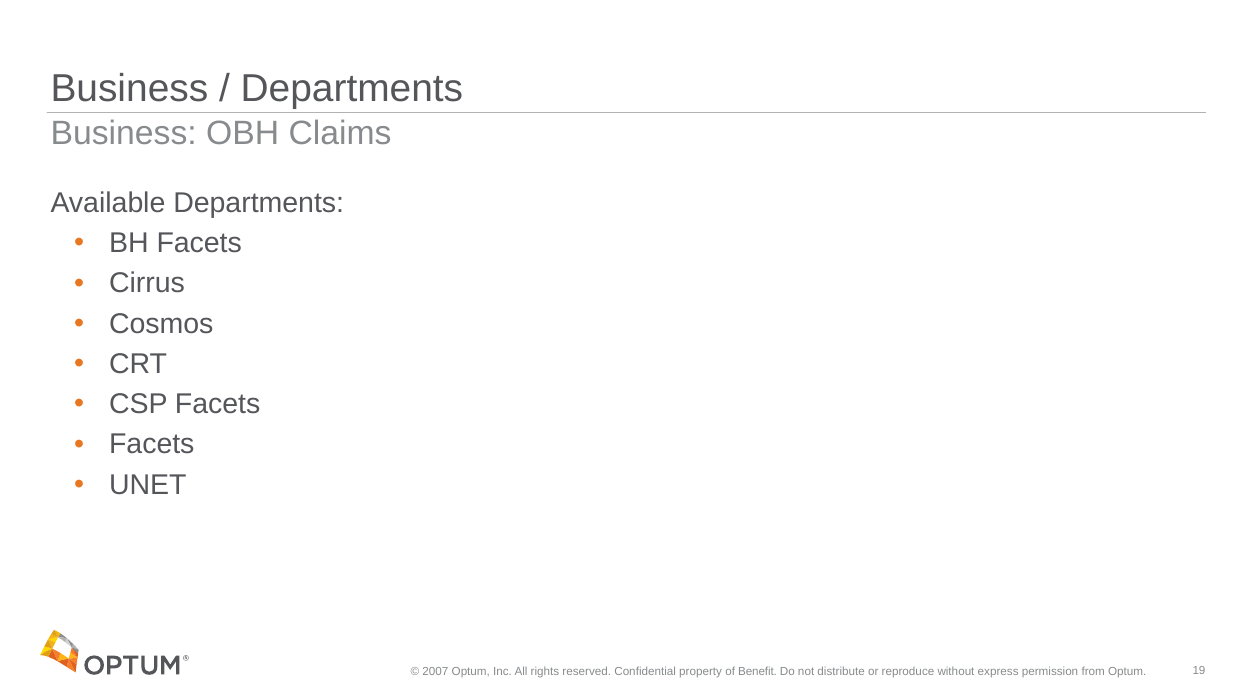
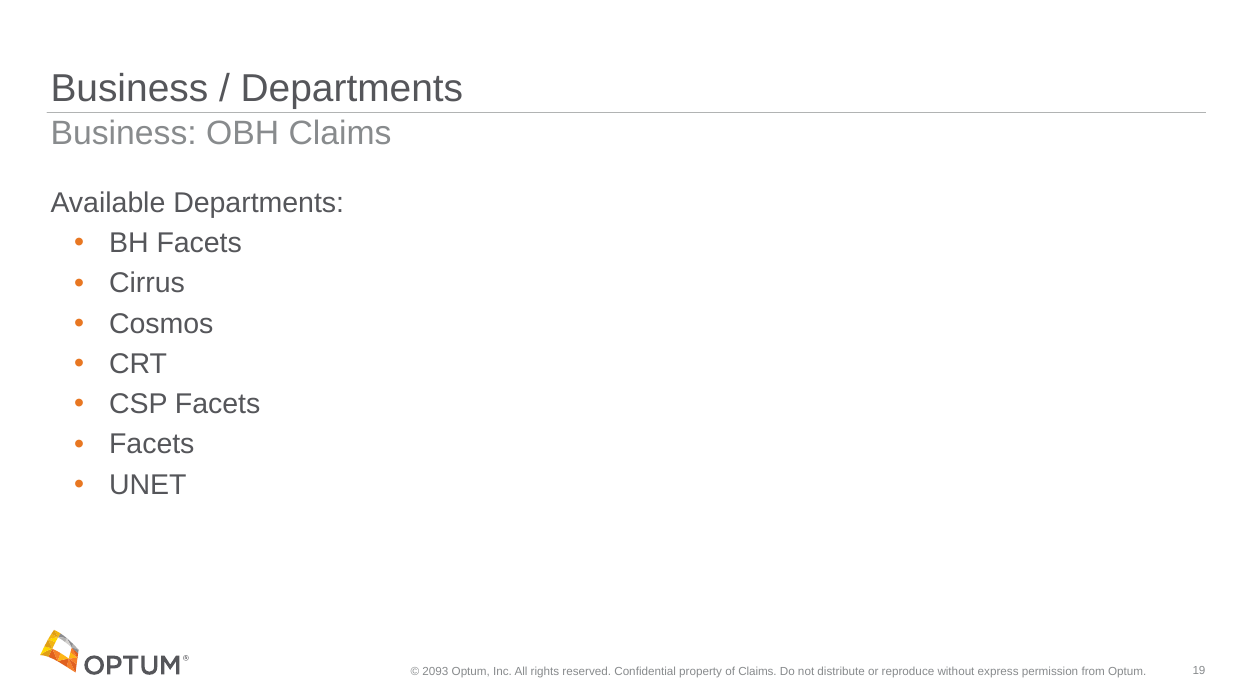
2007: 2007 -> 2093 (435, 672)
of Benefit: Benefit -> Claims (758, 672)
